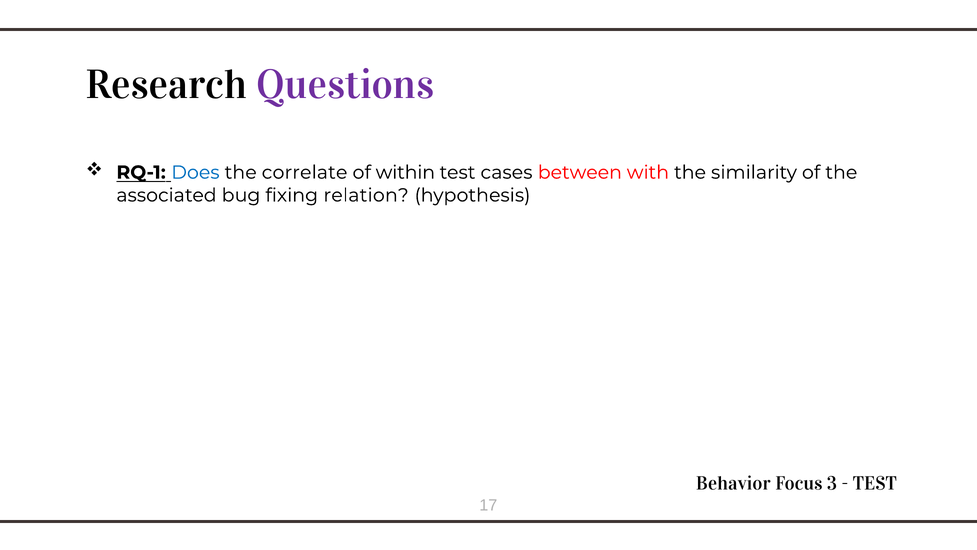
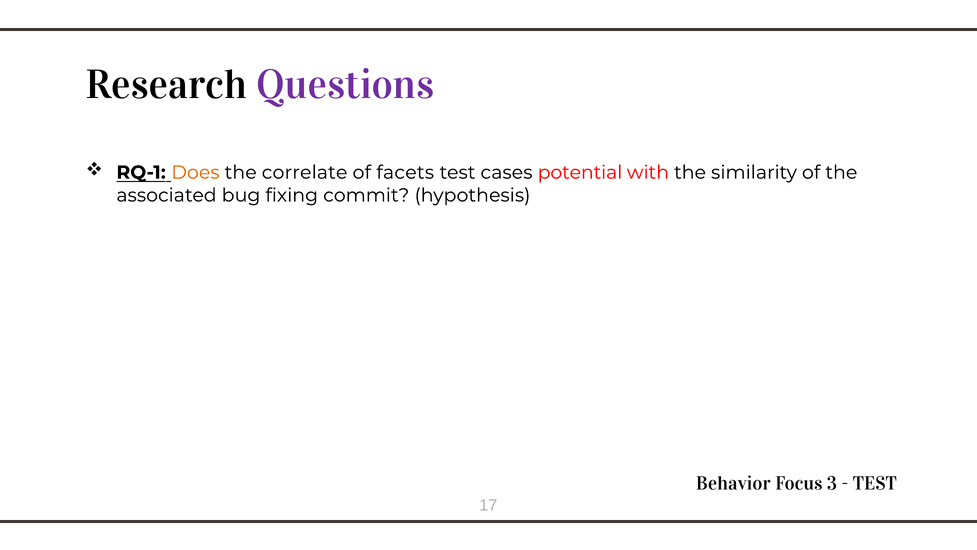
Does colour: blue -> orange (195, 172)
within: within -> facets (405, 172)
between: between -> potential (580, 172)
relation: relation -> commit (366, 195)
